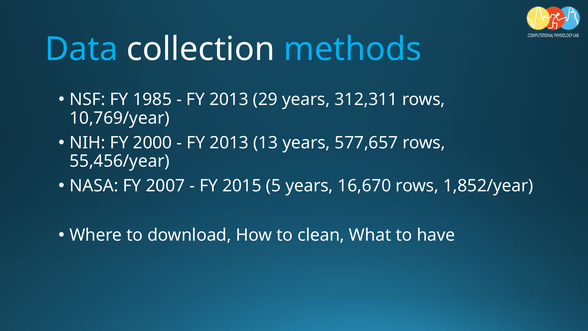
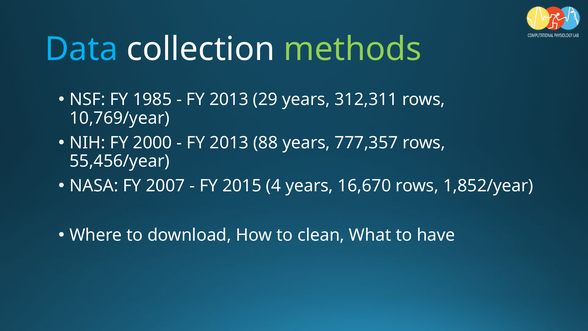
methods colour: light blue -> light green (353, 49)
13: 13 -> 88 (266, 143)
577,657: 577,657 -> 777,357 (366, 143)
5: 5 -> 4 (273, 186)
